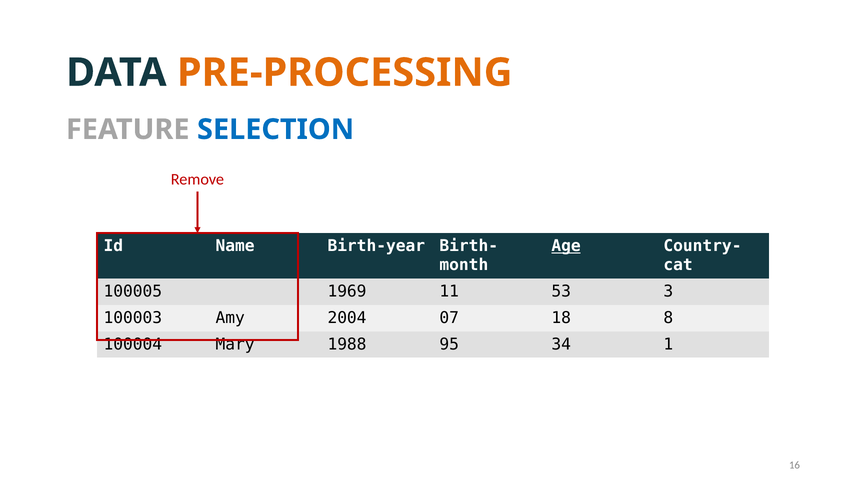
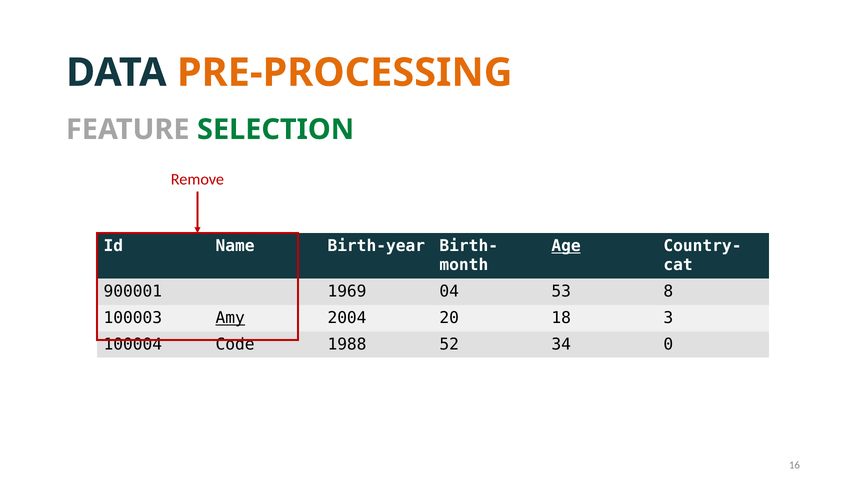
SELECTION colour: blue -> green (276, 130)
100005: 100005 -> 900001 (133, 292)
11: 11 -> 04 (449, 292)
3: 3 -> 8 (668, 292)
Amy underline: none -> present (230, 318)
07: 07 -> 20 (449, 318)
8: 8 -> 3 (668, 318)
Mary: Mary -> Code (235, 344)
95: 95 -> 52 (449, 344)
1: 1 -> 0 (668, 344)
